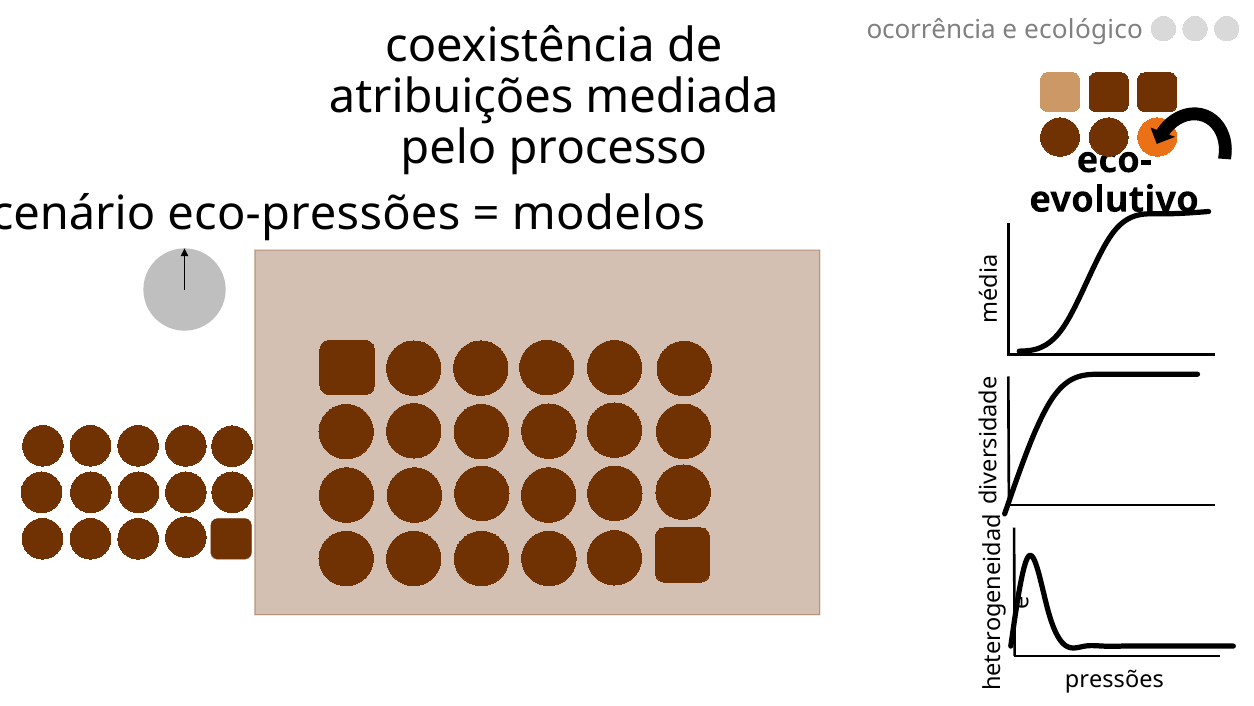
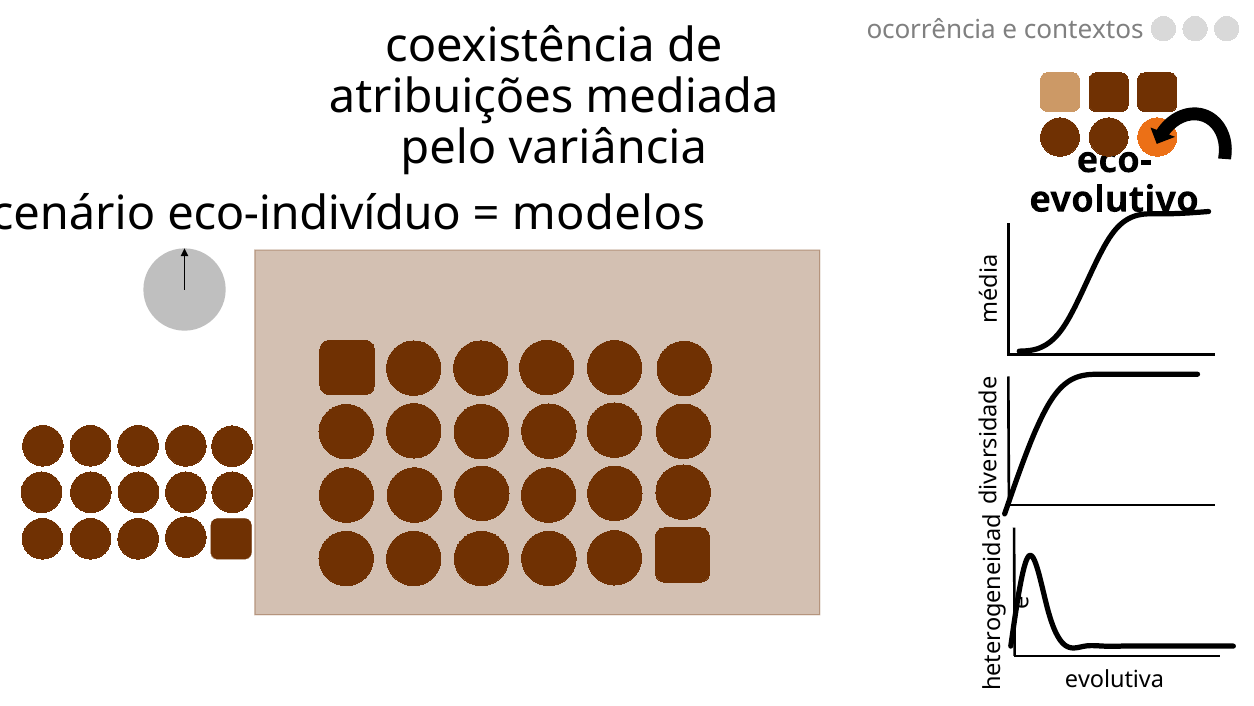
ecológico: ecológico -> contextos (1084, 29)
processo: processo -> variância (608, 148)
eco-pressões: eco-pressões -> eco-indivíduo (314, 214)
pressões: pressões -> evolutiva (1114, 679)
